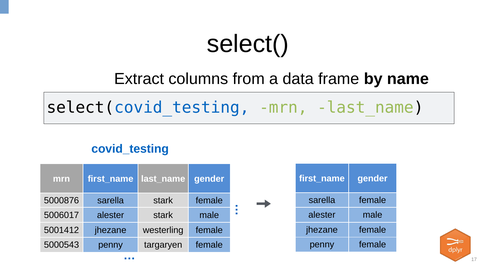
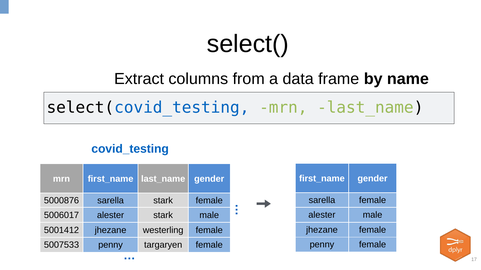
5000543: 5000543 -> 5007533 (61, 245)
